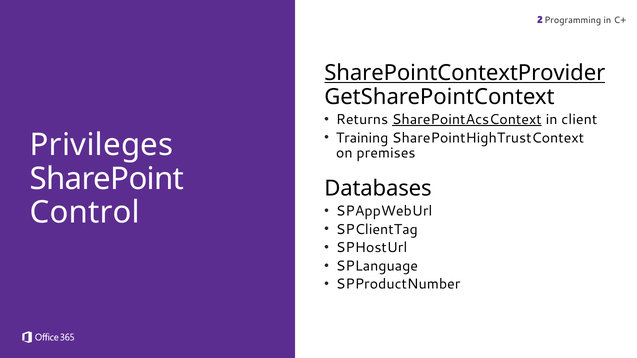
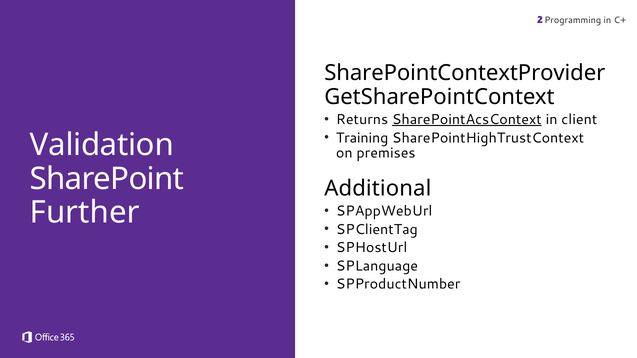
SharePointContextProvider underline: present -> none (465, 73)
Privileges: Privileges -> Validation (102, 145)
Databases: Databases -> Additional (378, 189)
Control: Control -> Further (85, 213)
